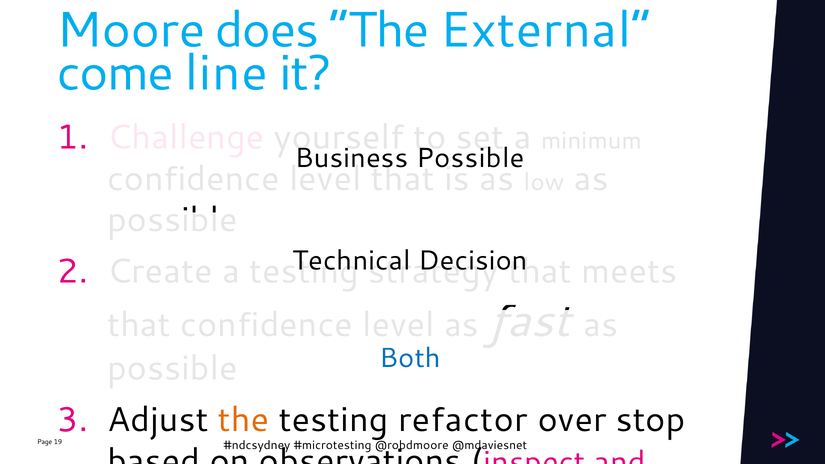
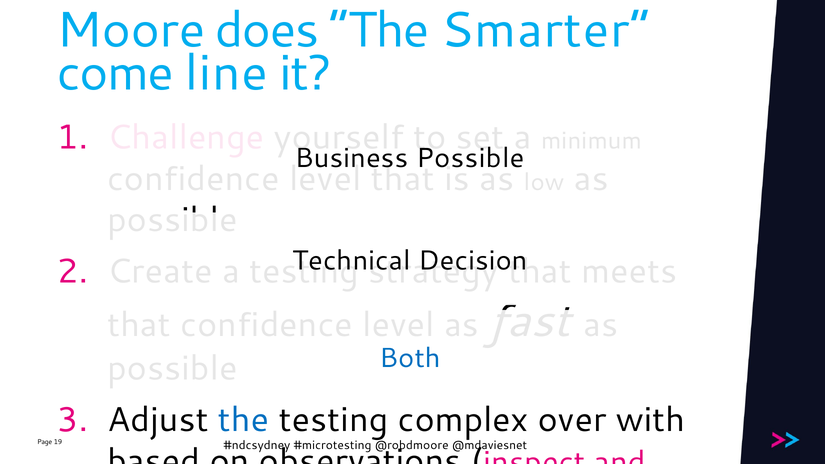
External: External -> Smarter (546, 31)
the colour: orange -> blue (244, 420)
refactor: refactor -> complex (463, 420)
stop: stop -> with (651, 420)
